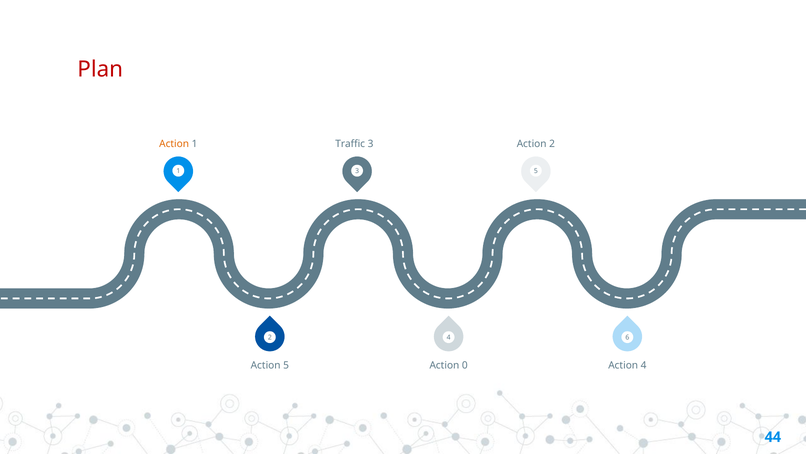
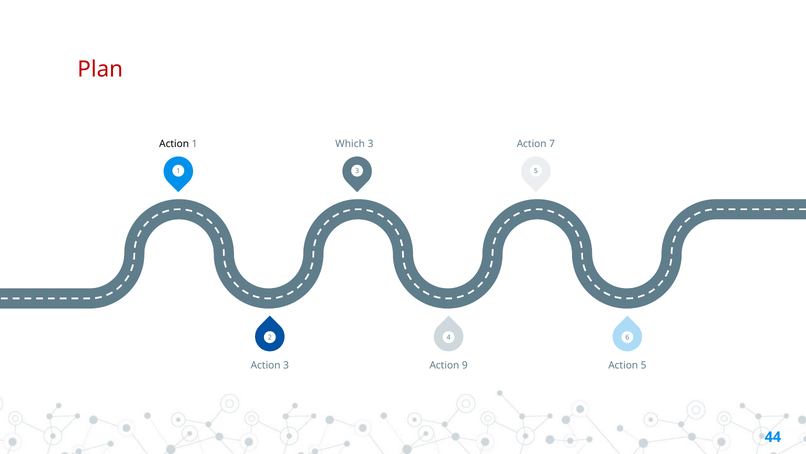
Action colour: orange -> black (174, 144)
Traffic: Traffic -> Which (350, 144)
Action 2: 2 -> 7 (552, 144)
Action 5: 5 -> 3 (286, 365)
0: 0 -> 9 (465, 365)
Action 4: 4 -> 5 (644, 365)
